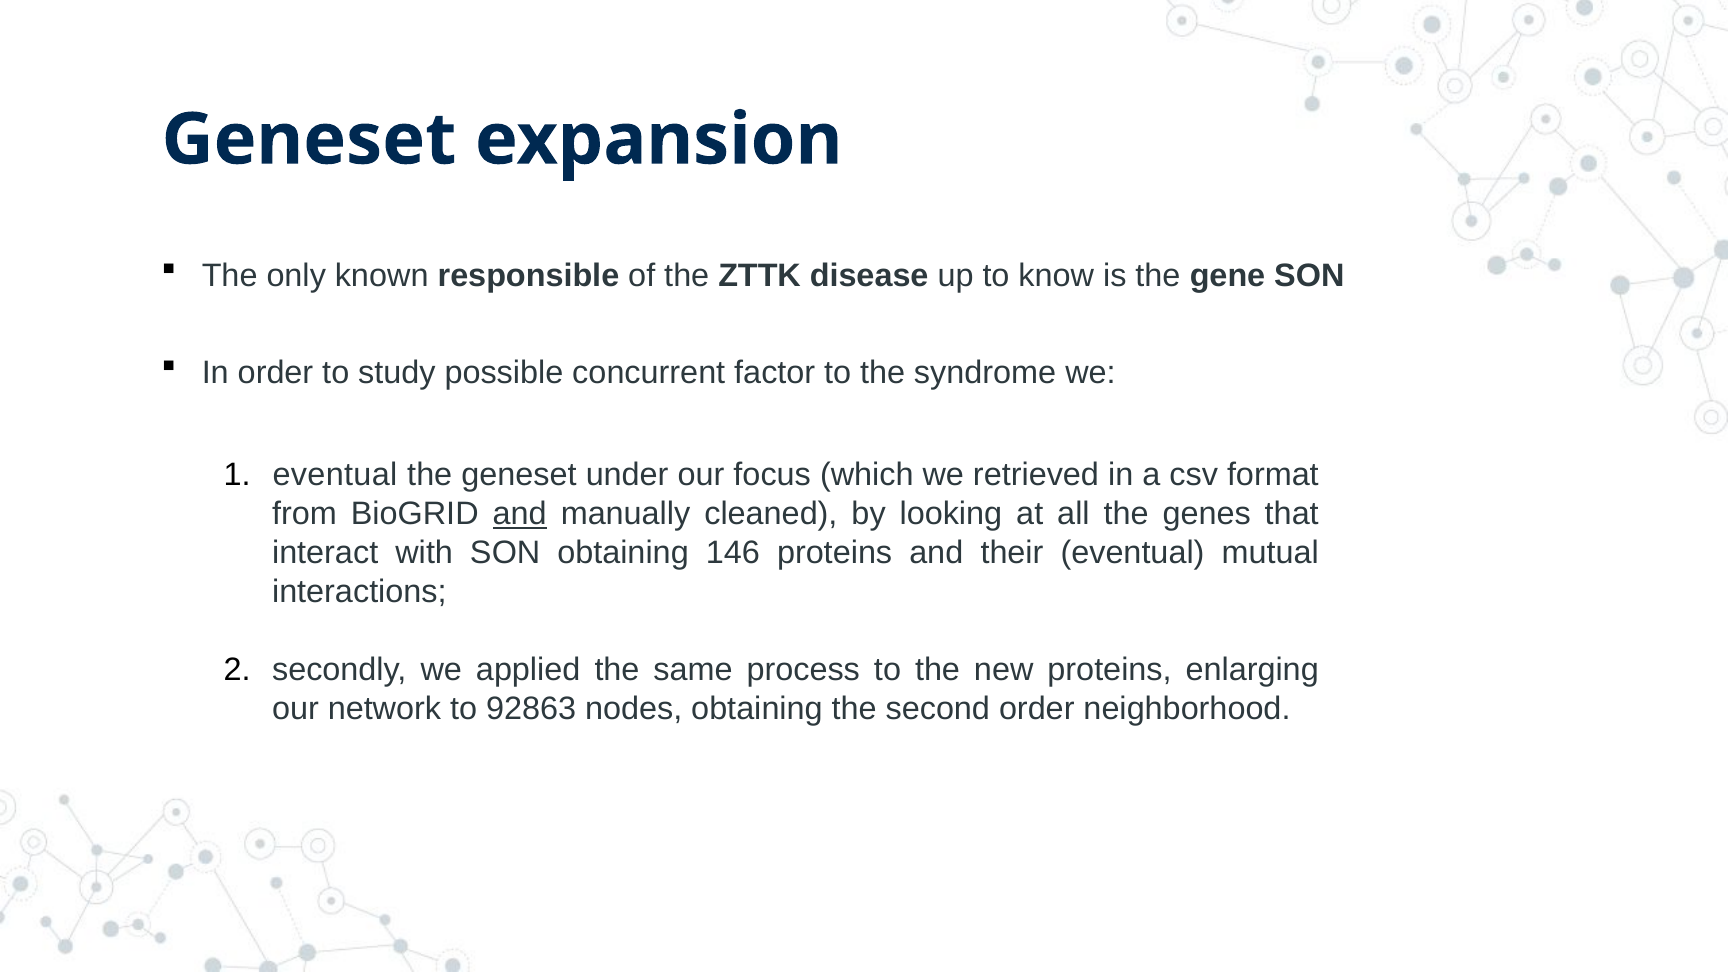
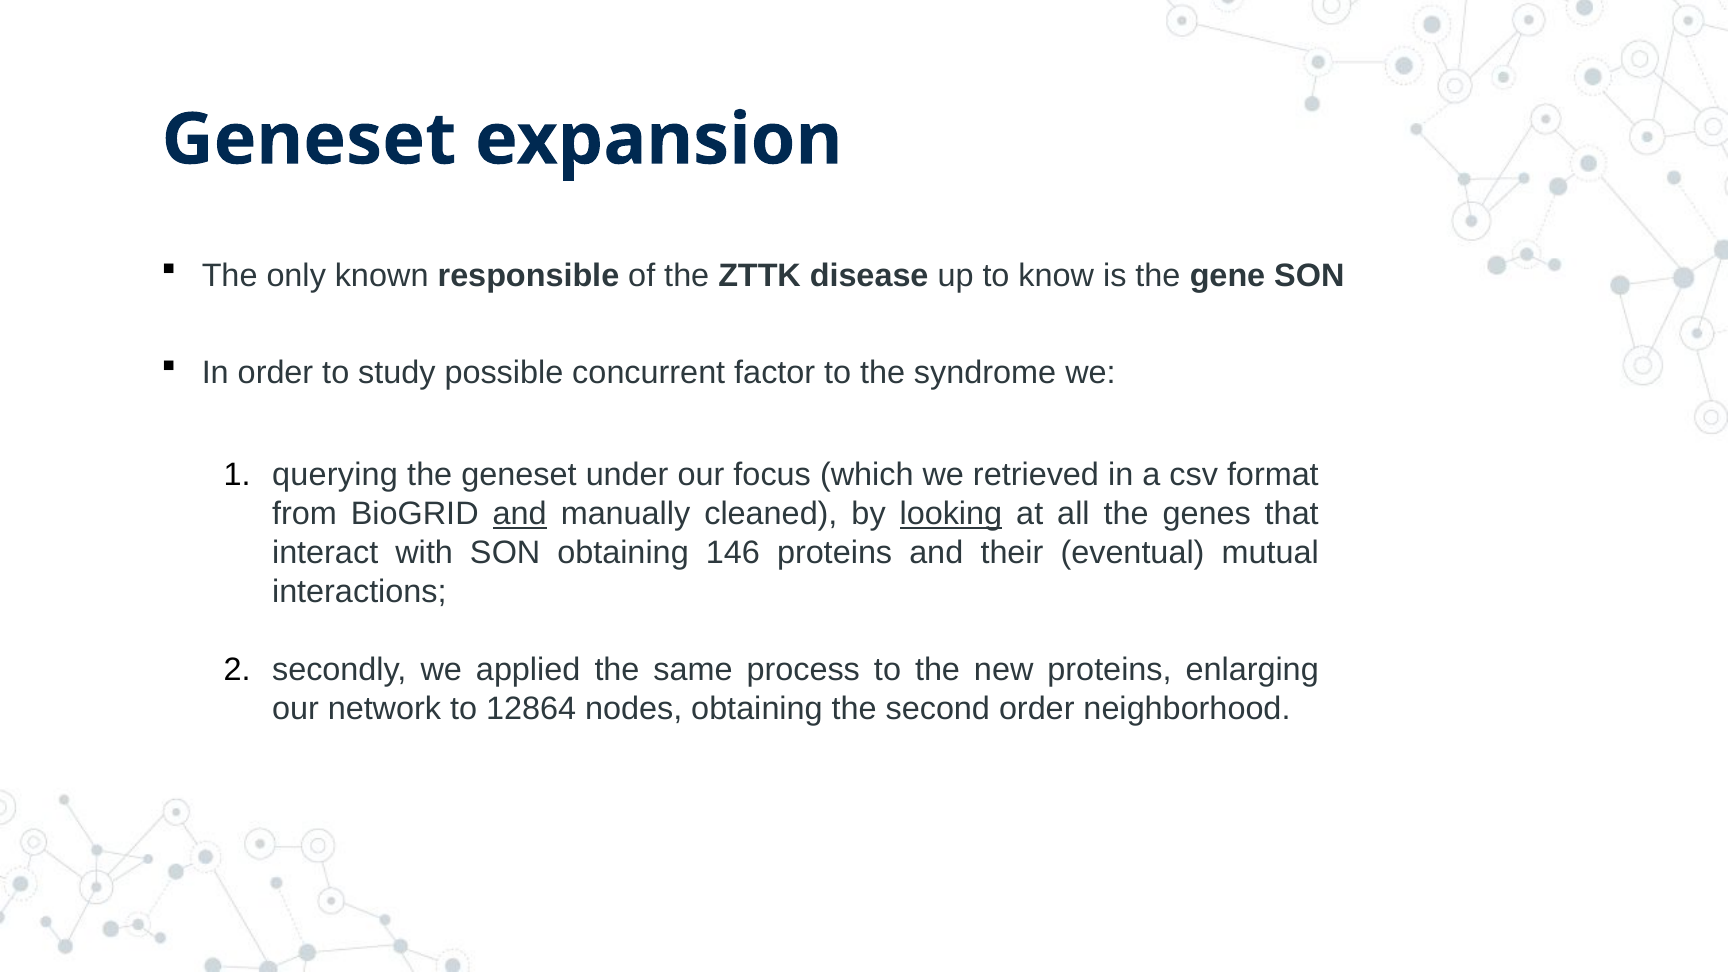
eventual: eventual -> querying (335, 475)
looking underline: none -> present (951, 514)
92863: 92863 -> 12864 (531, 709)
